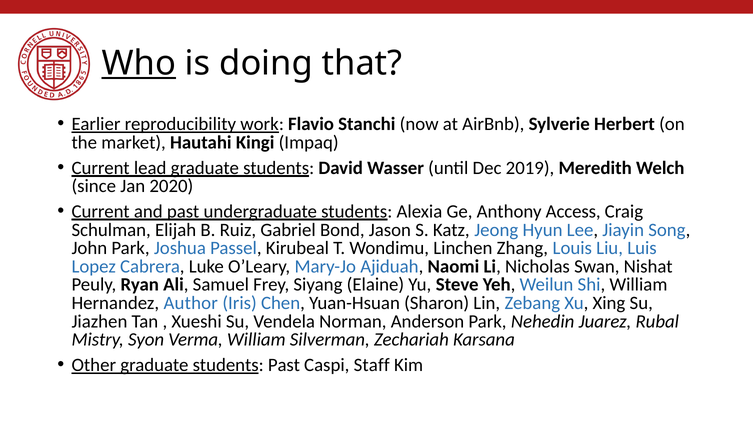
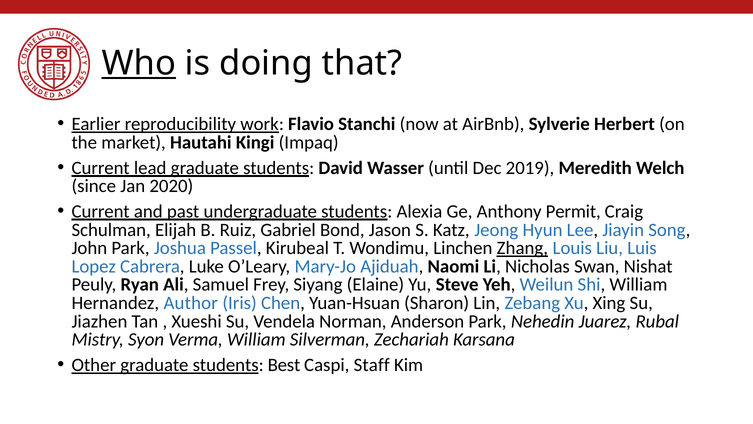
Access: Access -> Permit (573, 211)
Zhang underline: none -> present (522, 248)
students Past: Past -> Best (284, 365)
